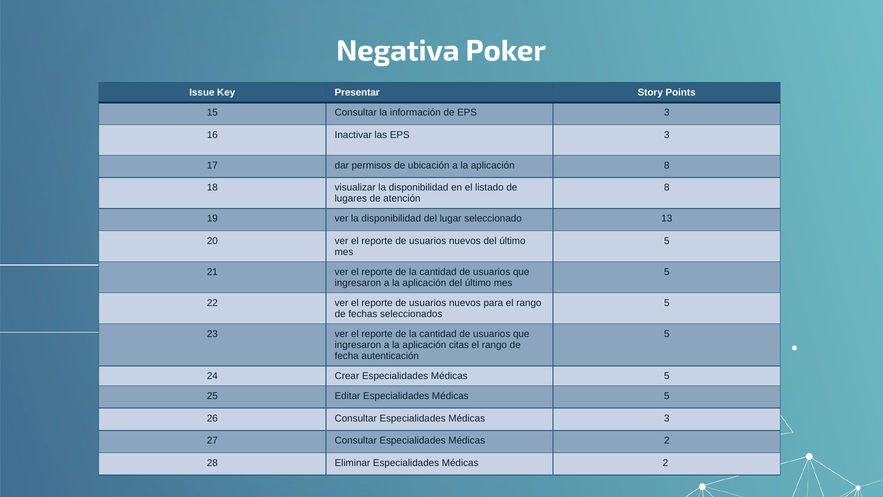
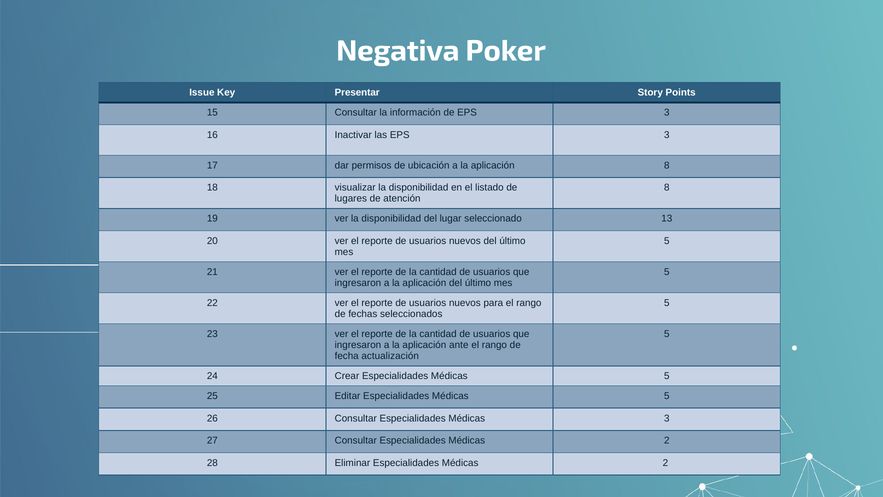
citas: citas -> ante (459, 345)
autenticación: autenticación -> actualización (390, 356)
